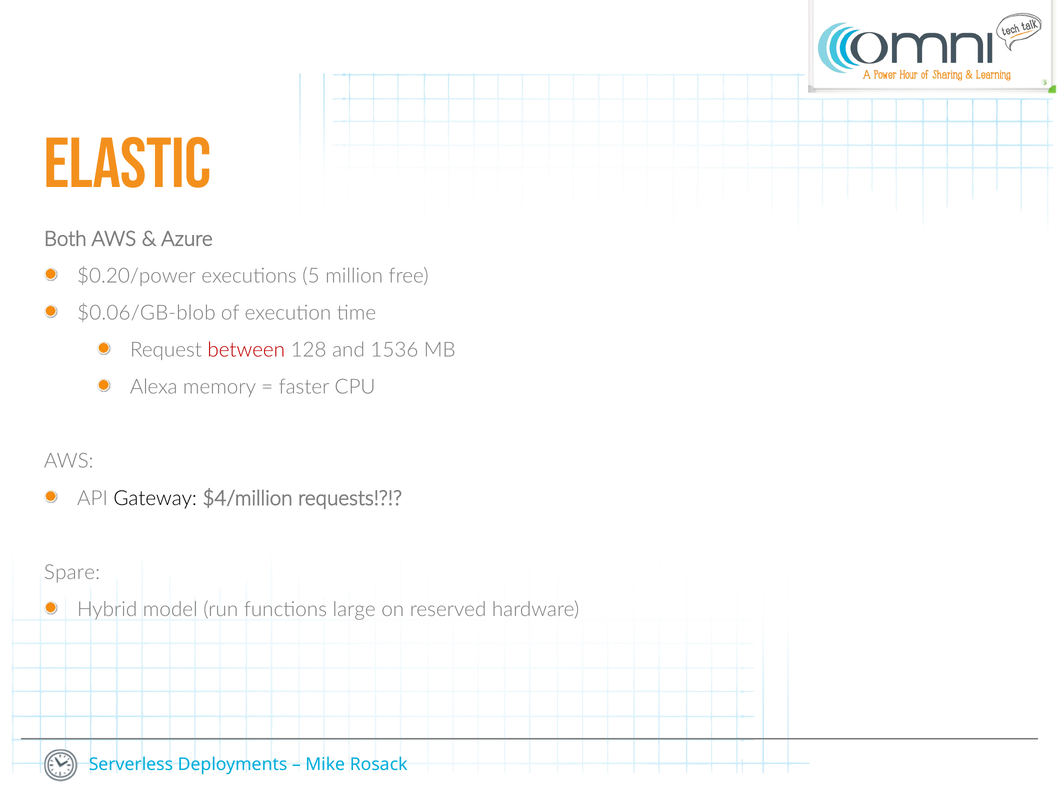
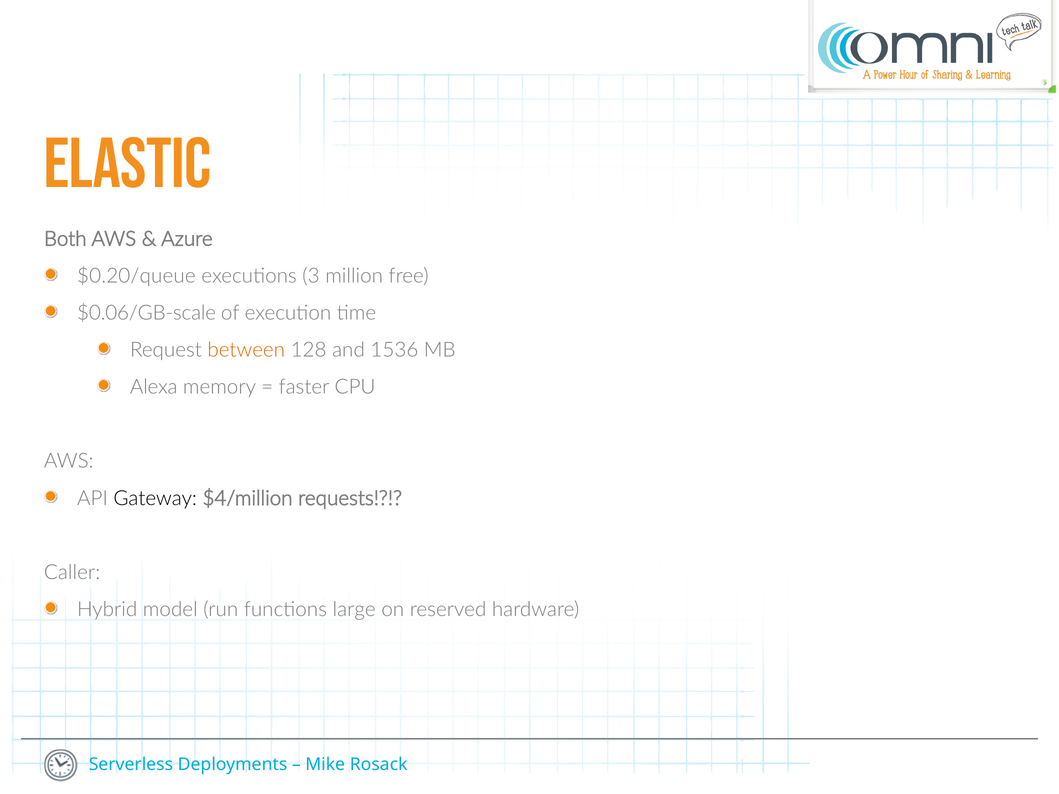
$0.20/power: $0.20/power -> $0.20/queue (136, 276)
5: 5 -> 3 (311, 276)
$0.06/GB-blob: $0.06/GB-blob -> $0.06/GB-scale (147, 313)
between colour: red -> orange (246, 350)
Spare: Spare -> Caller (72, 573)
